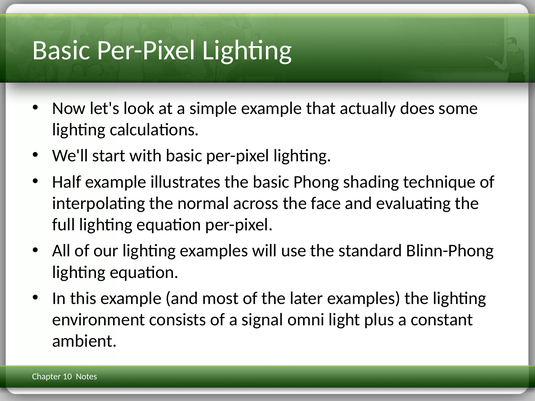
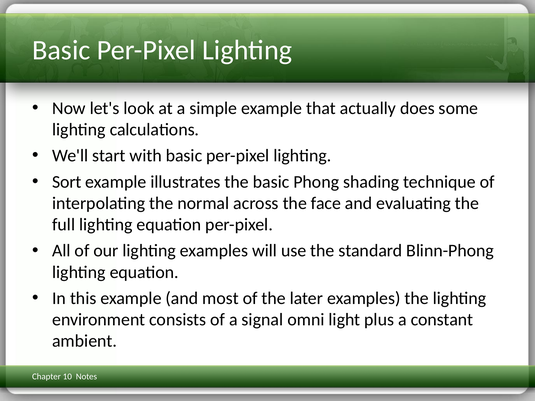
Half: Half -> Sort (67, 182)
